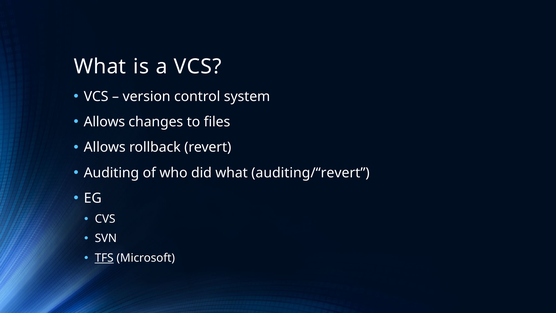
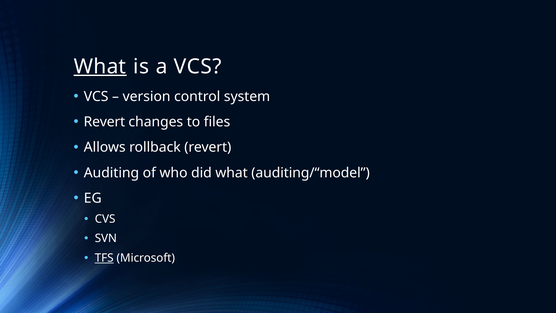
What underline: none -> present (100, 66)
Allows: Allows -> Revert (104, 122)
auditing/“revert: auditing/“revert -> auditing/“model (311, 173)
